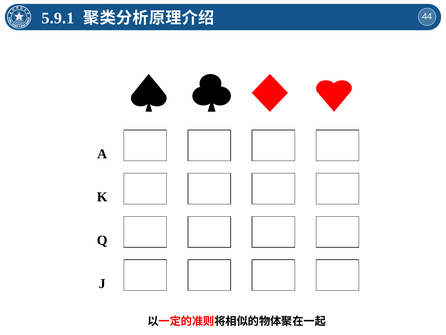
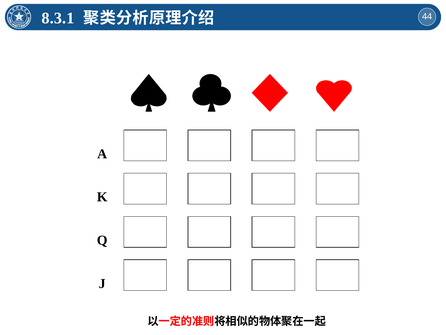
5.9.1: 5.9.1 -> 8.3.1 (58, 18)
